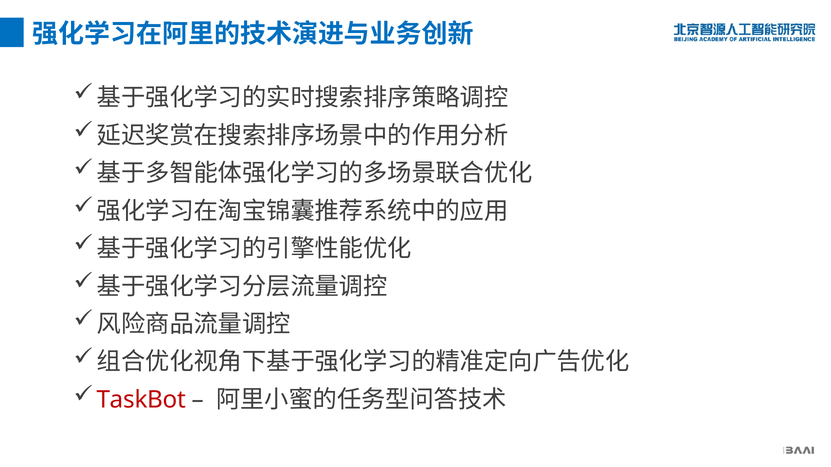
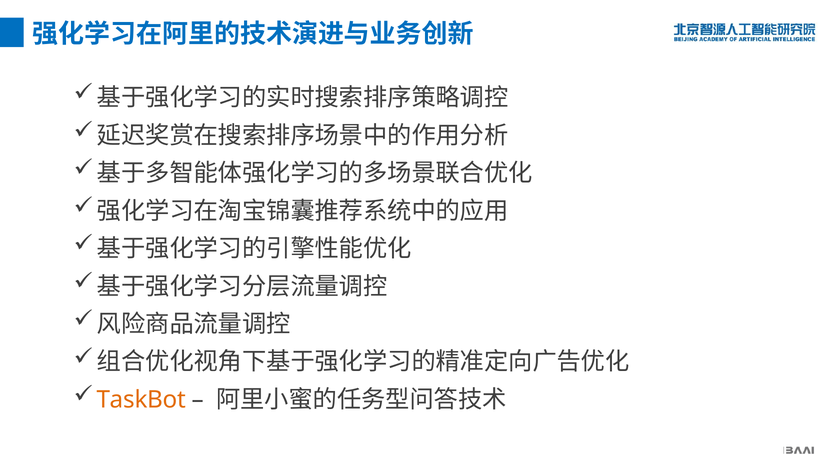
TaskBot colour: red -> orange (141, 400)
